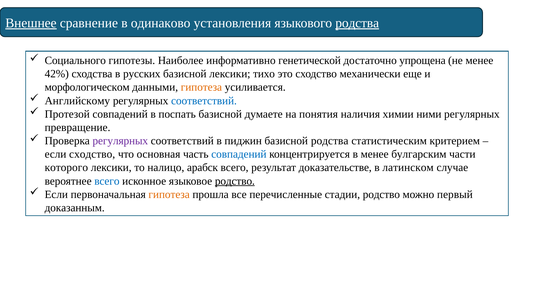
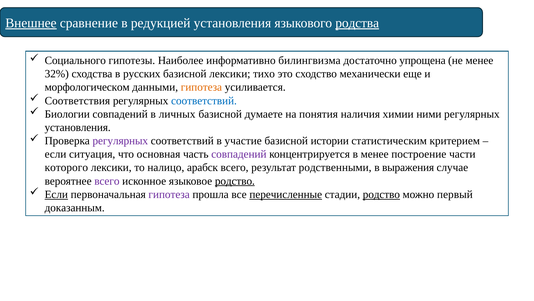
одинаково: одинаково -> редукцией (161, 23)
генетической: генетической -> билингвизма (309, 60)
42%: 42% -> 32% (57, 74)
Английскому: Английскому -> Соответствия (77, 100)
Протезой: Протезой -> Биологии (67, 114)
поспать: поспать -> личных (177, 114)
превращение: превращение -> установления (78, 127)
пиджин: пиджин -> участие (243, 141)
базисной родства: родства -> истории (330, 141)
если сходство: сходство -> ситуация (92, 154)
совпадений colour: blue -> purple (239, 154)
булгарским: булгарским -> построение (419, 154)
доказательстве: доказательстве -> родственными (335, 167)
латинском: латинском -> выражения (408, 167)
всего colour: blue -> purple (107, 181)
Если underline: none -> present (56, 194)
гипотеза colour: orange -> purple (169, 194)
перечисленные underline: none -> present (286, 194)
родство underline: none -> present (381, 194)
